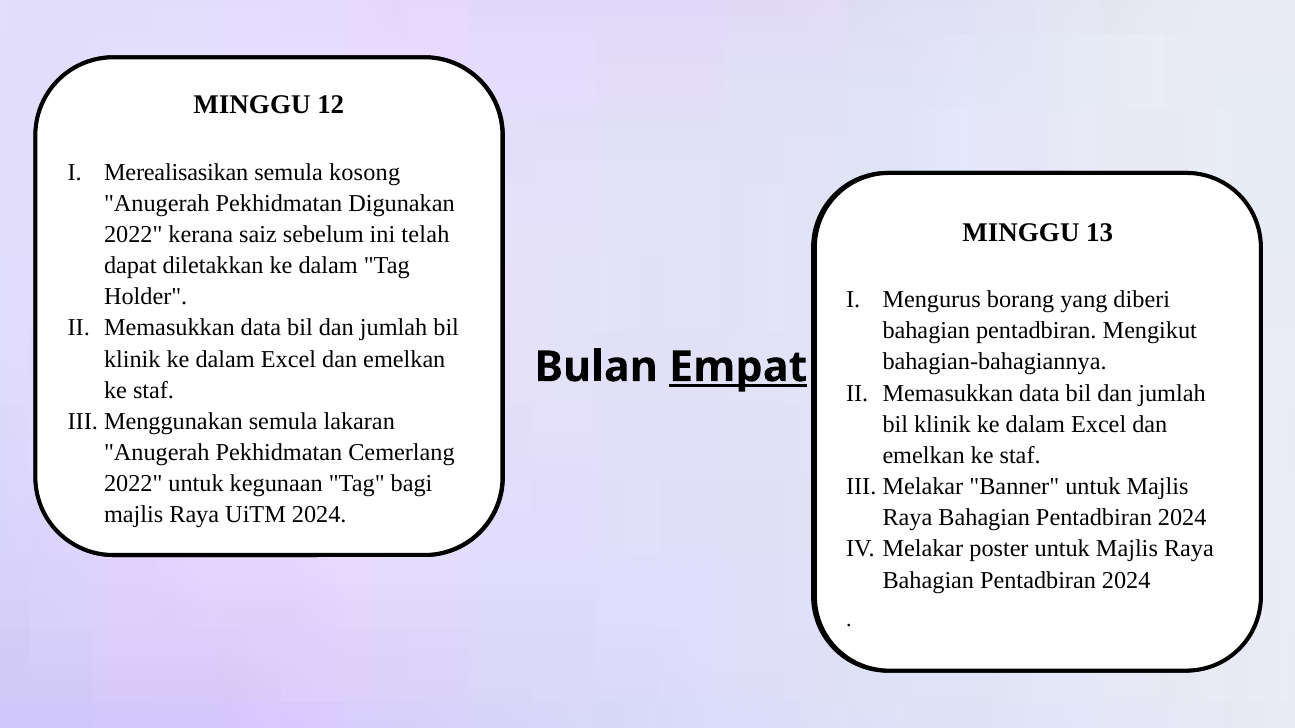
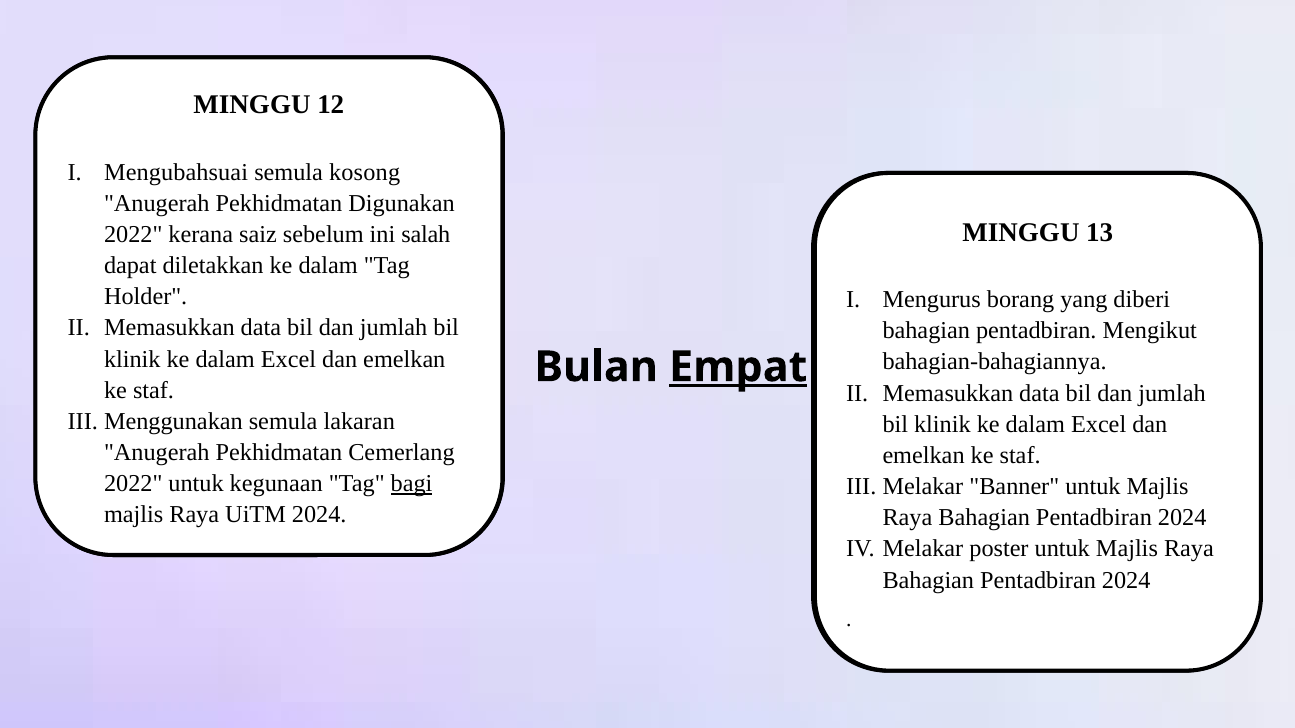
Merealisasikan: Merealisasikan -> Mengubahsuai (176, 172)
telah: telah -> salah (426, 235)
bagi underline: none -> present (411, 484)
